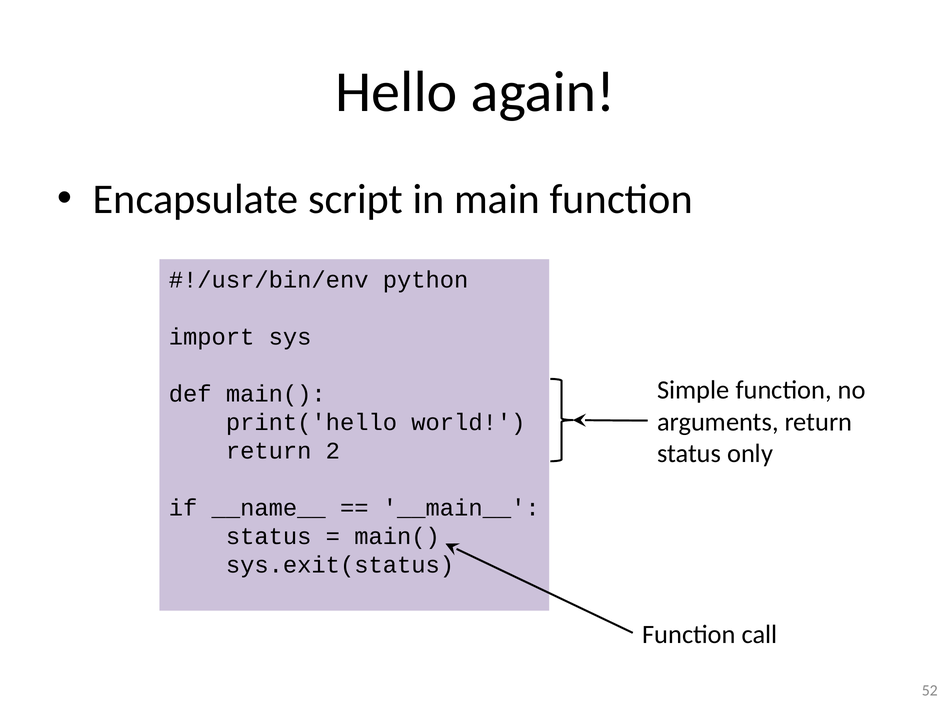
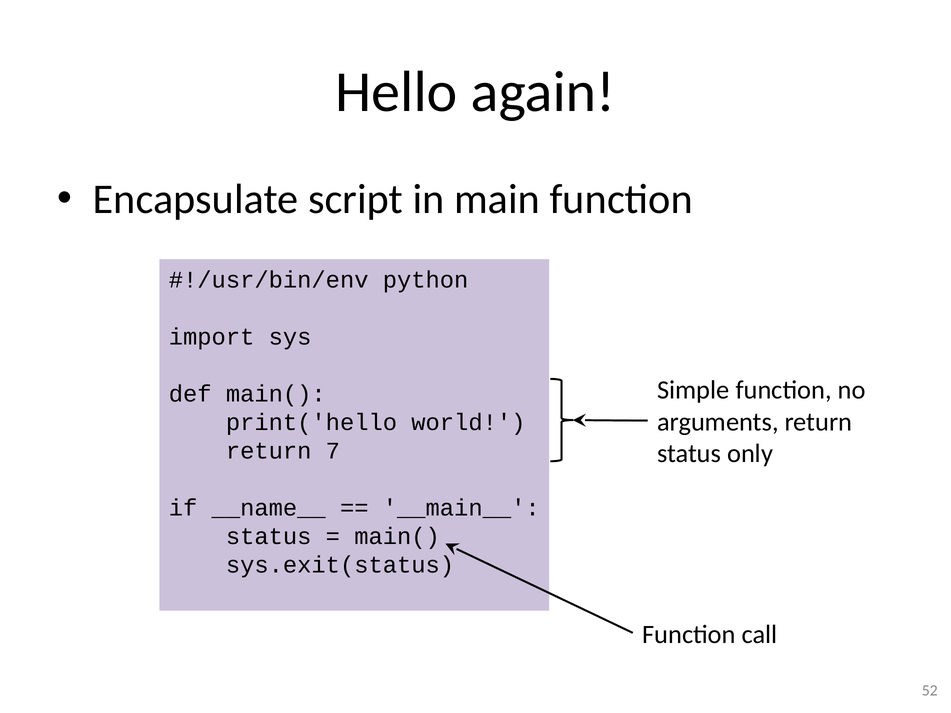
2: 2 -> 7 (333, 451)
